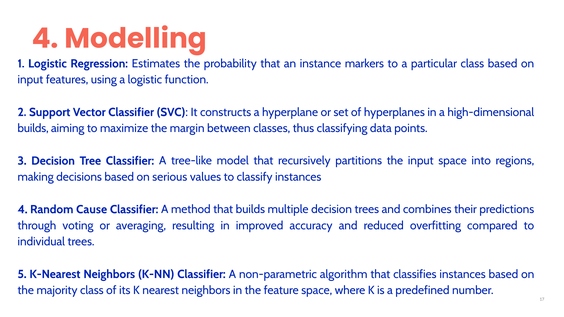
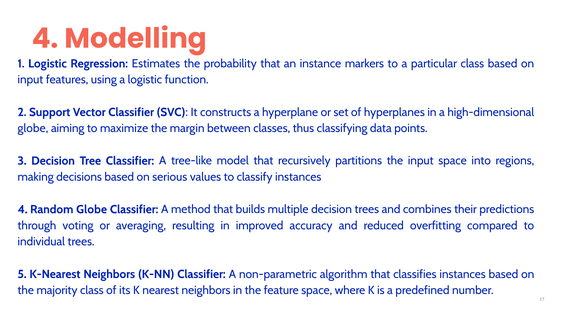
builds: builds -> globe (33, 128)
Random Cause: Cause -> Globe (92, 210)
